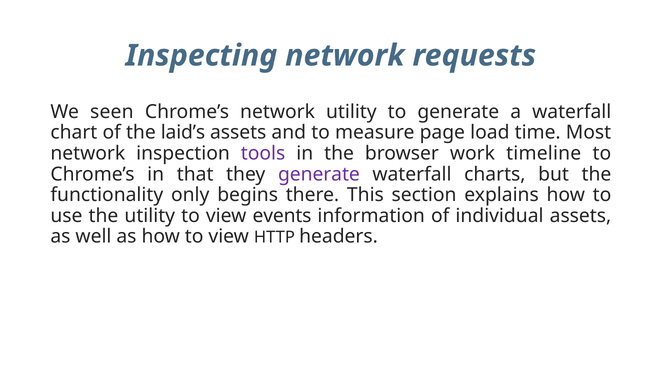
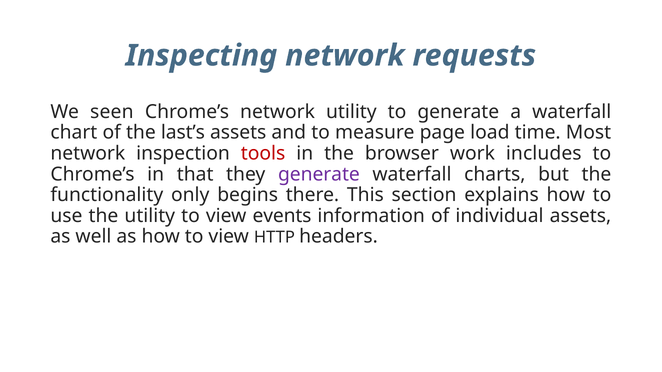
laid’s: laid’s -> last’s (183, 133)
tools colour: purple -> red (263, 154)
timeline: timeline -> includes (544, 154)
